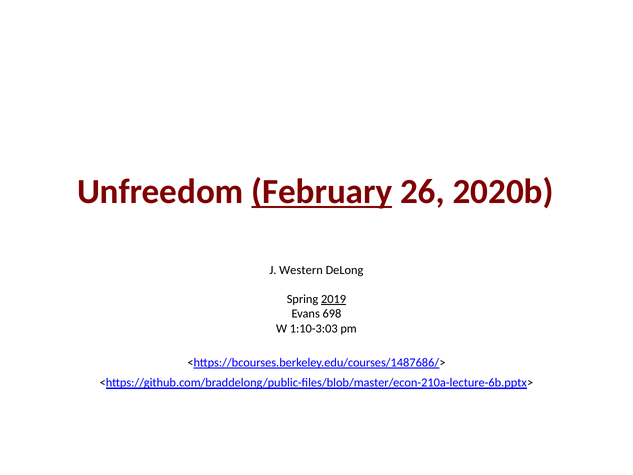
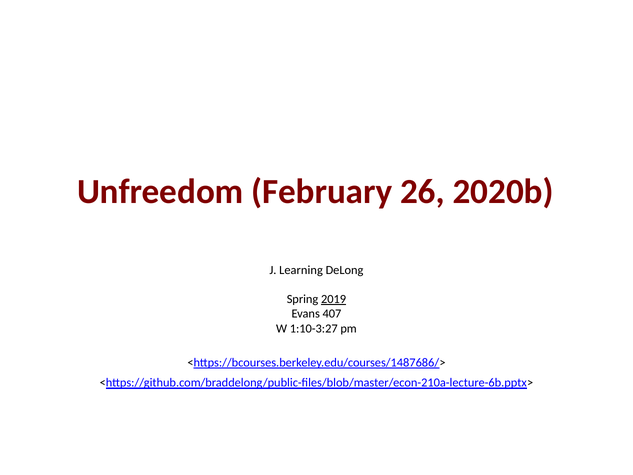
February underline: present -> none (322, 192)
Western: Western -> Learning (301, 270)
698: 698 -> 407 (332, 314)
1:10-3:03: 1:10-3:03 -> 1:10-3:27 (314, 328)
